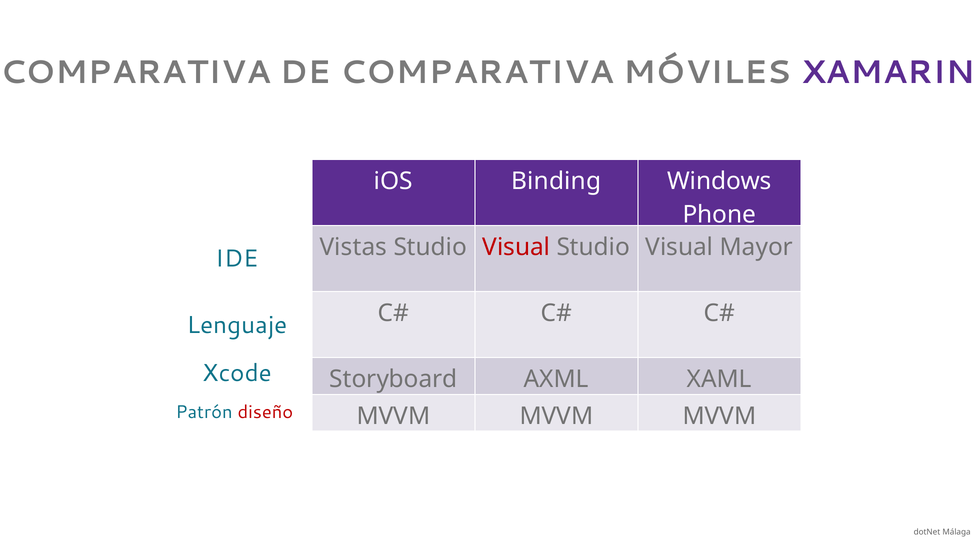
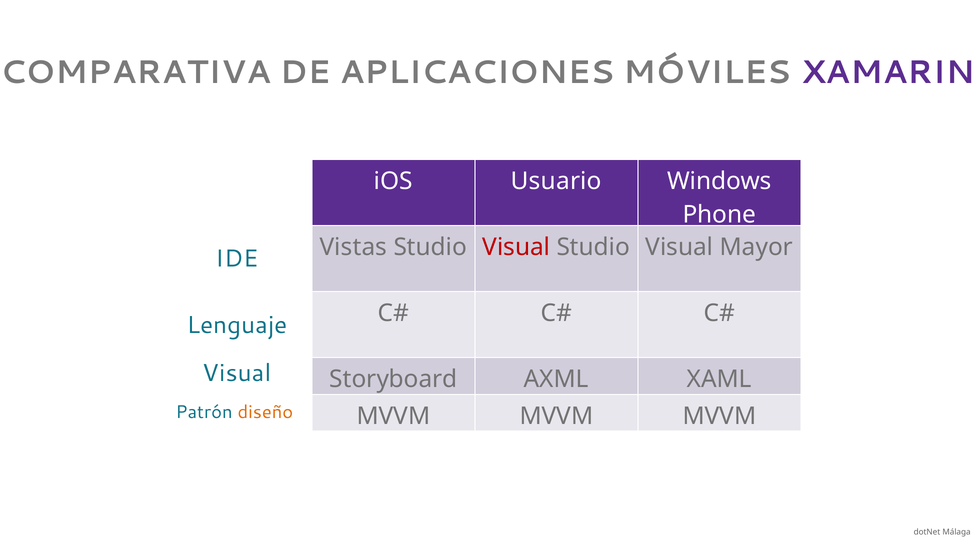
DE COMPARATIVA: COMPARATIVA -> APLICACIONES (477, 72)
Binding: Binding -> Usuario (556, 181)
Xcode: Xcode -> Visual (237, 373)
diseño colour: red -> orange (265, 412)
